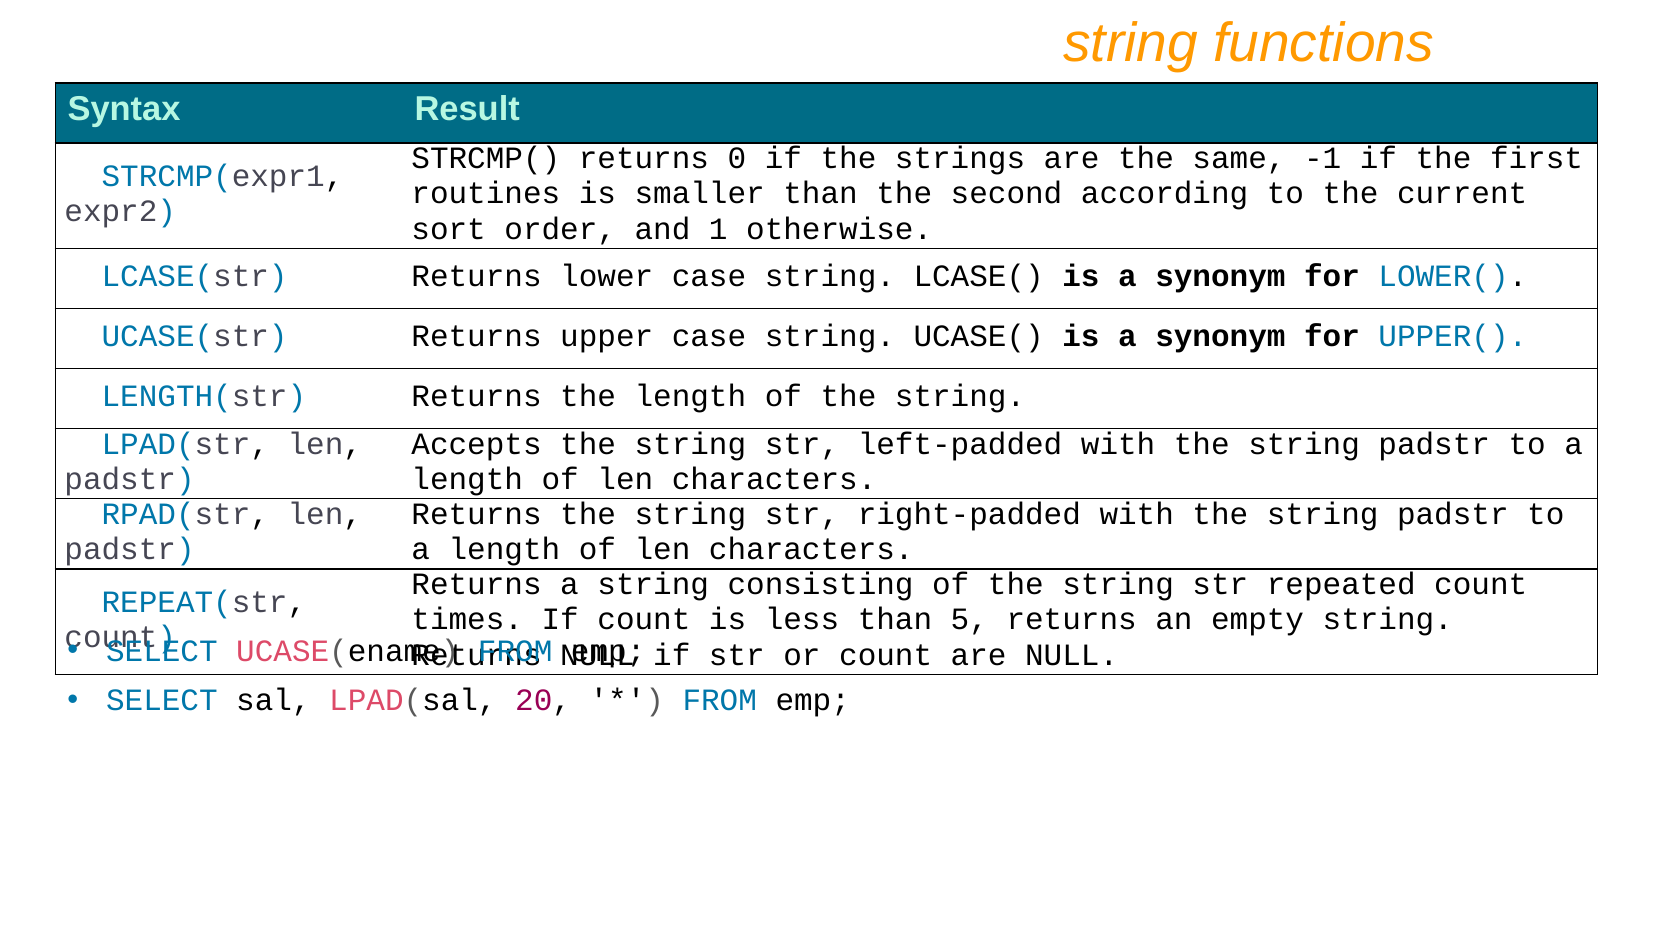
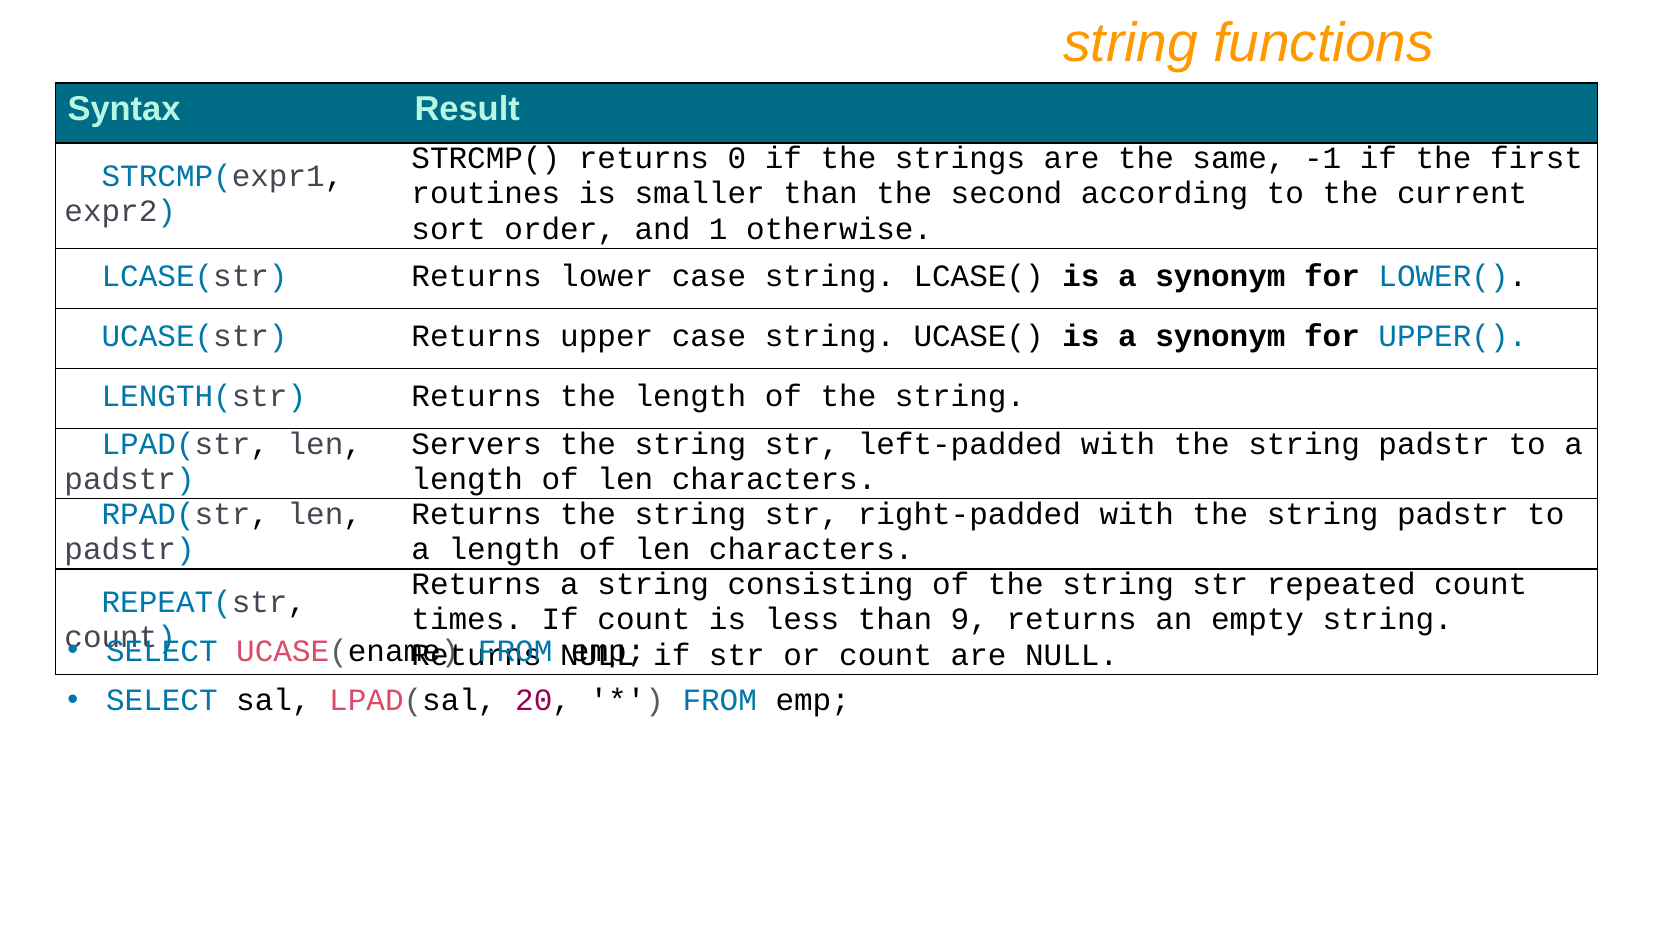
Accepts: Accepts -> Servers (477, 444)
5: 5 -> 9 (969, 620)
